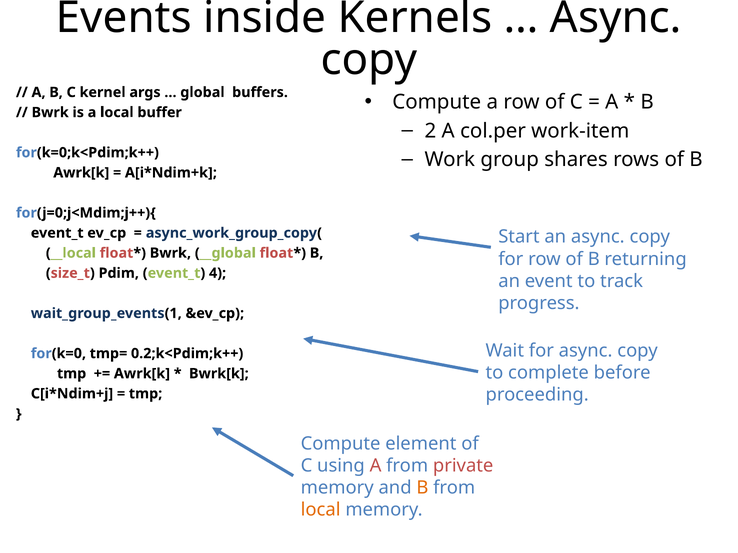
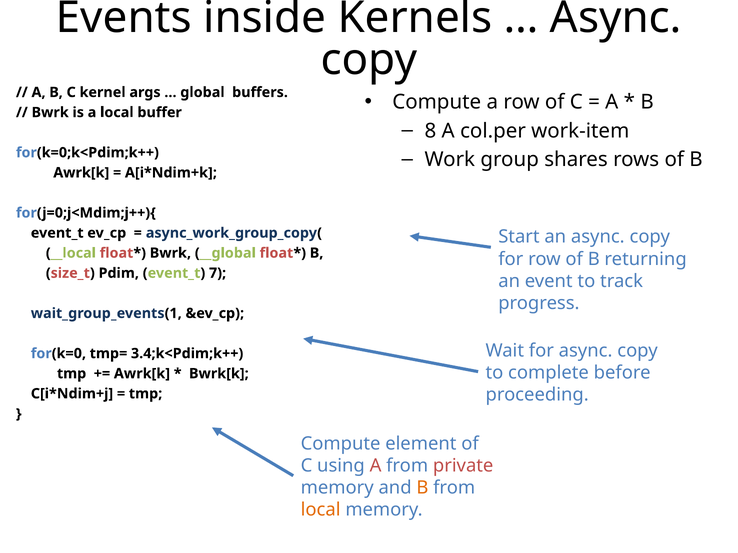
2: 2 -> 8 (430, 131)
4: 4 -> 7 (218, 273)
0.2;k<Pdim;k++: 0.2;k<Pdim;k++ -> 3.4;k<Pdim;k++ (187, 354)
